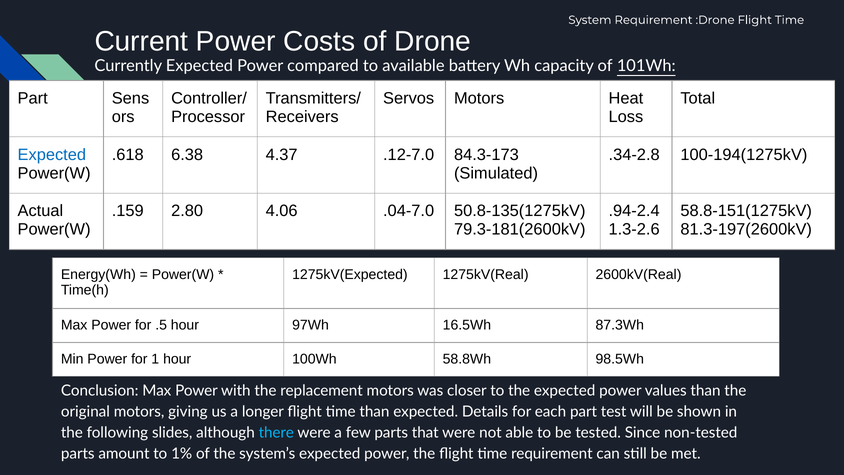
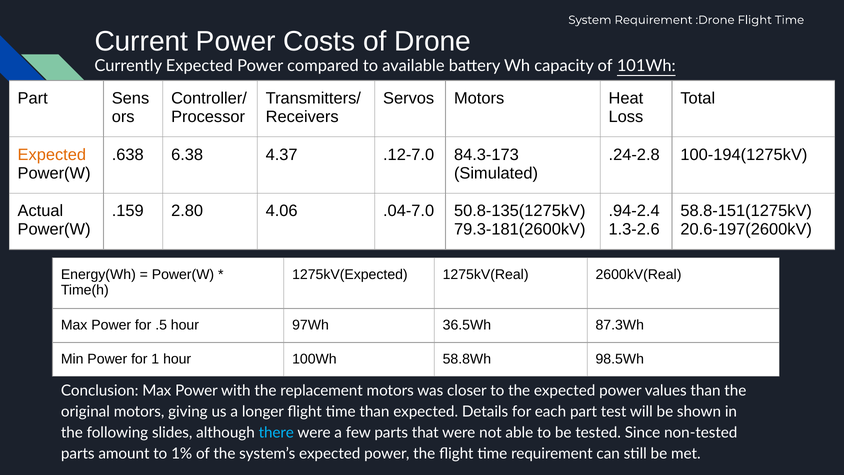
Expected colour: blue -> orange (52, 155)
.618: .618 -> .638 (128, 155)
.34-2.8: .34-2.8 -> .24-2.8 (634, 155)
81.3-197(2600kV: 81.3-197(2600kV -> 20.6-197(2600kV (746, 229)
16.5Wh: 16.5Wh -> 36.5Wh (467, 325)
